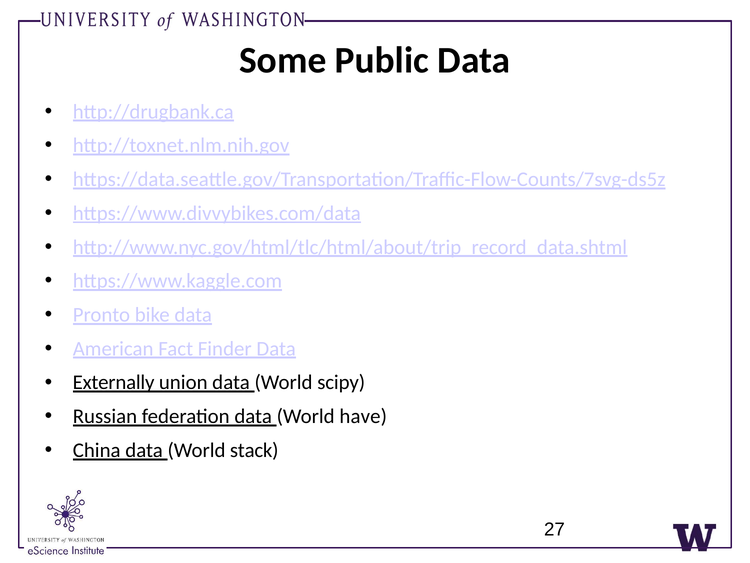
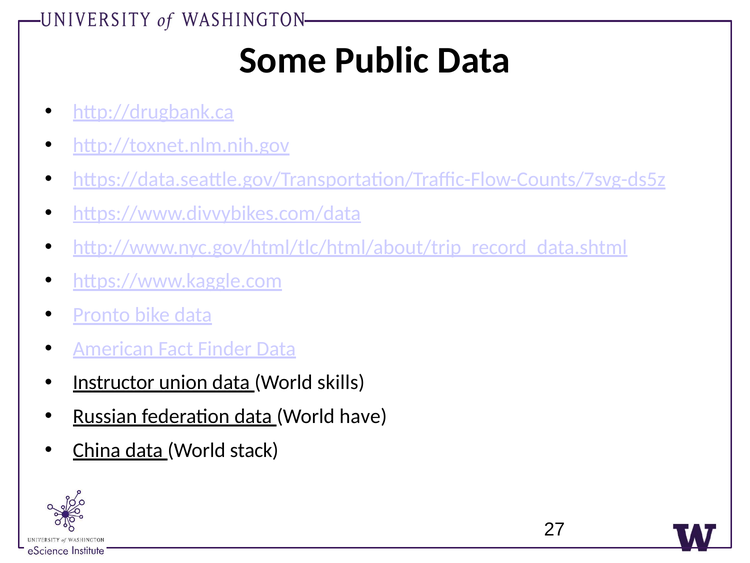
Externally: Externally -> Instructor (114, 382)
scipy: scipy -> skills (341, 382)
